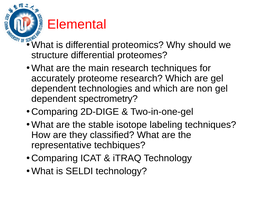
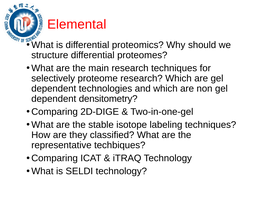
accurately: accurately -> selectively (53, 78)
spectrometry: spectrometry -> densitometry (108, 99)
